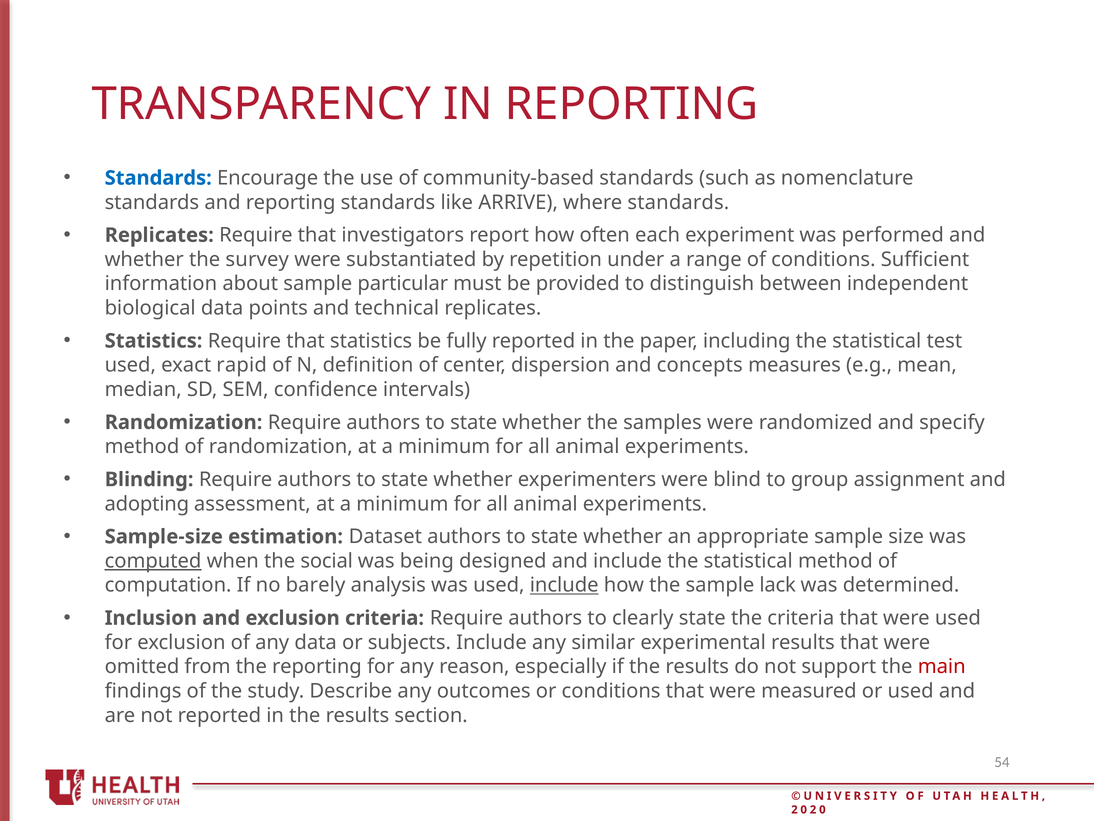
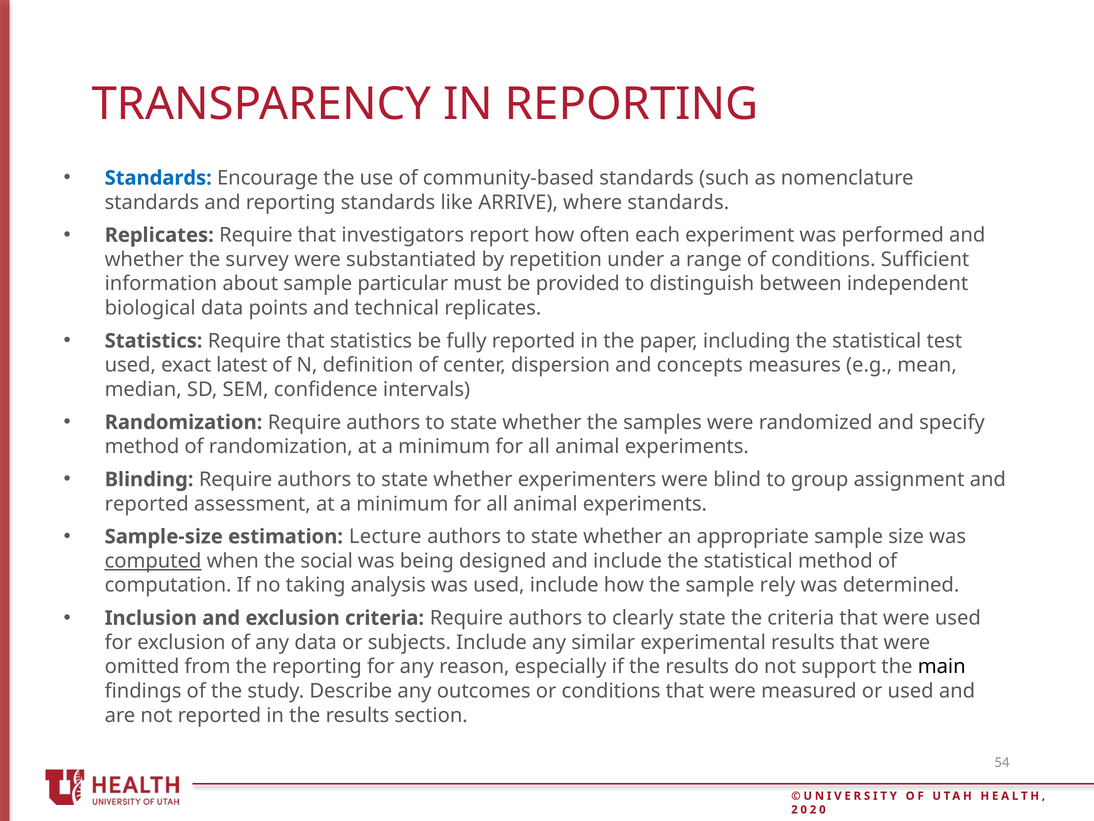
rapid: rapid -> latest (242, 365)
adopting: adopting -> reported (147, 504)
Dataset: Dataset -> Lecture (385, 536)
barely: barely -> taking (316, 585)
include underline: present -> none (564, 585)
lack: lack -> rely (778, 585)
main colour: red -> black (942, 666)
